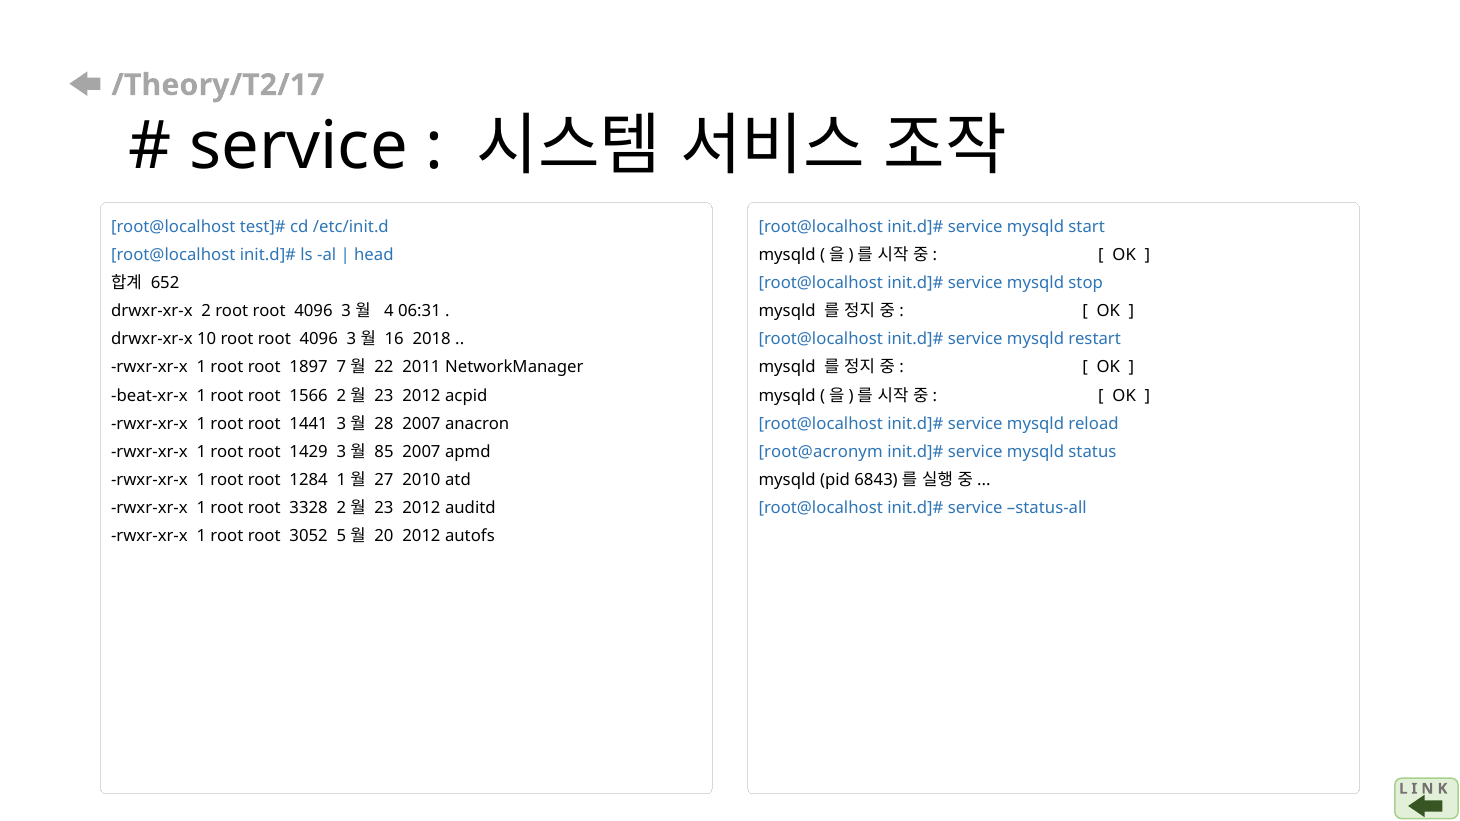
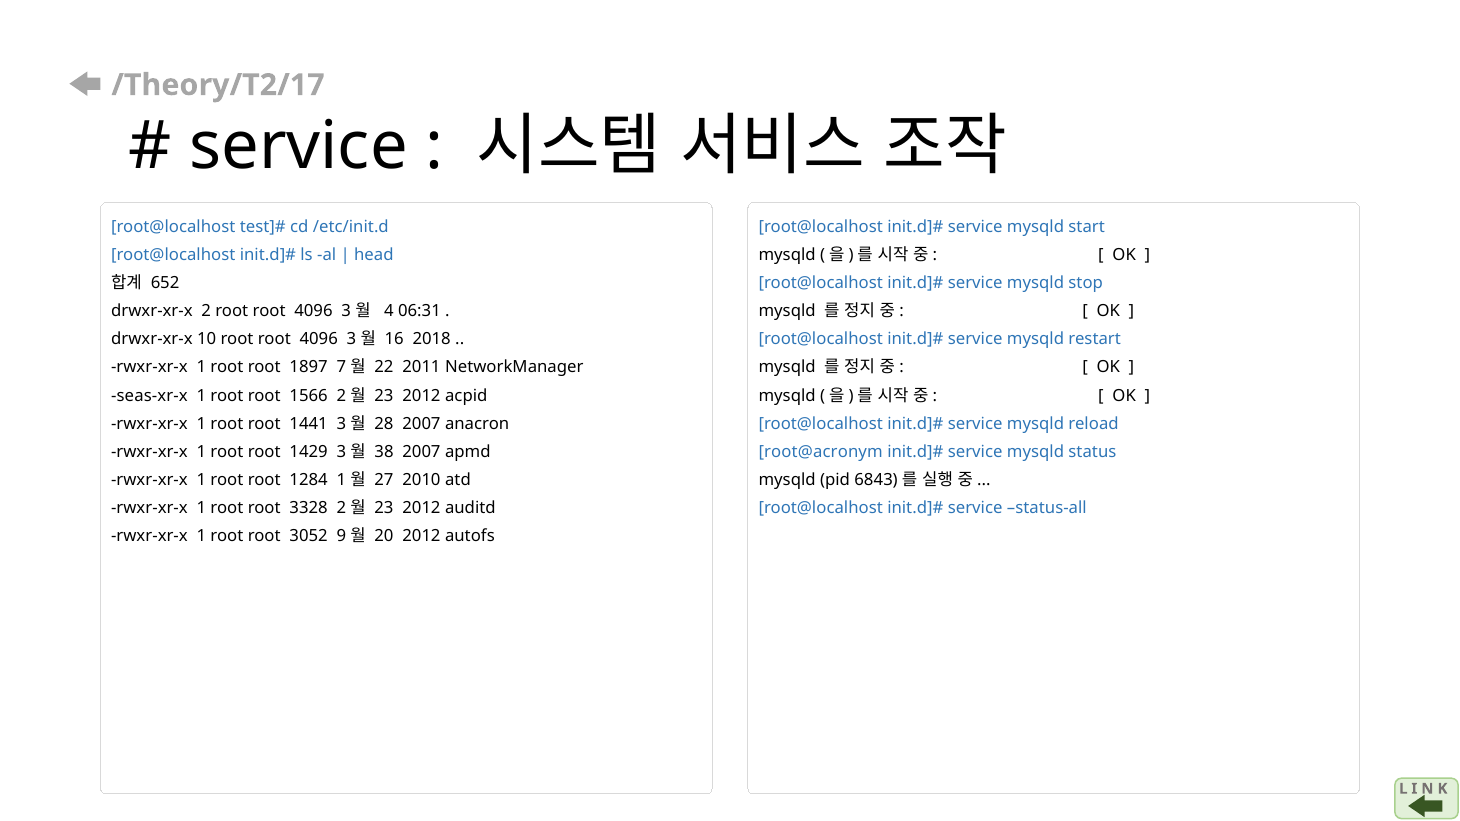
beat-xr-x: beat-xr-x -> seas-xr-x (149, 396)
85: 85 -> 38 (384, 452)
5: 5 -> 9 (341, 536)
